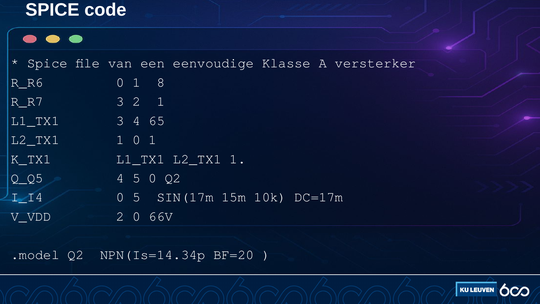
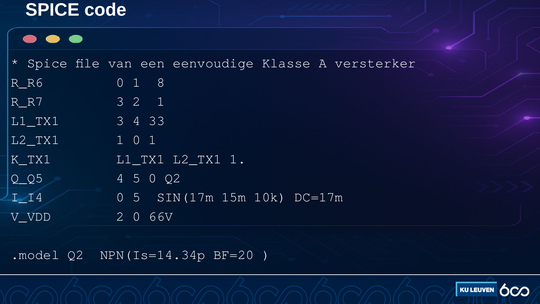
65: 65 -> 33 (157, 120)
